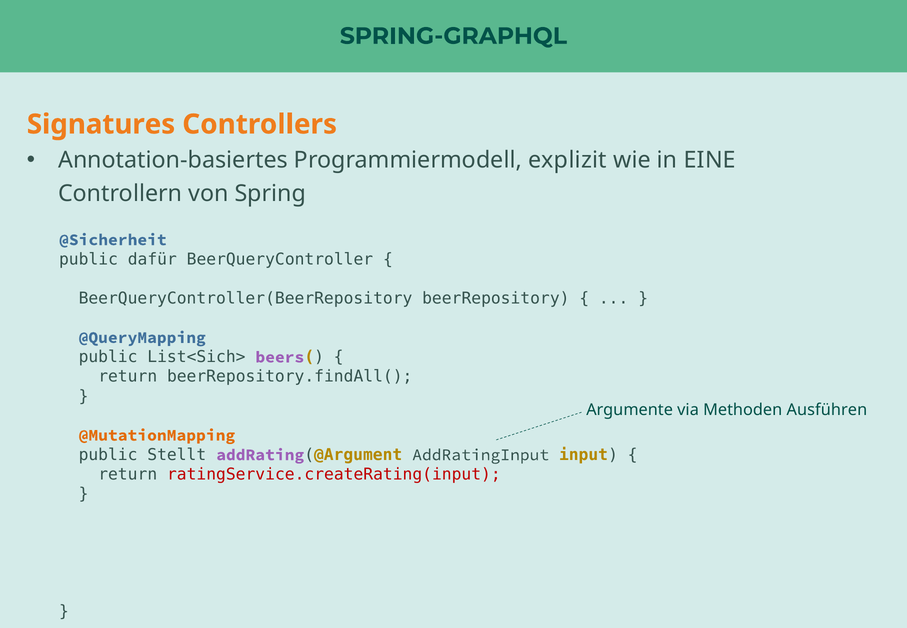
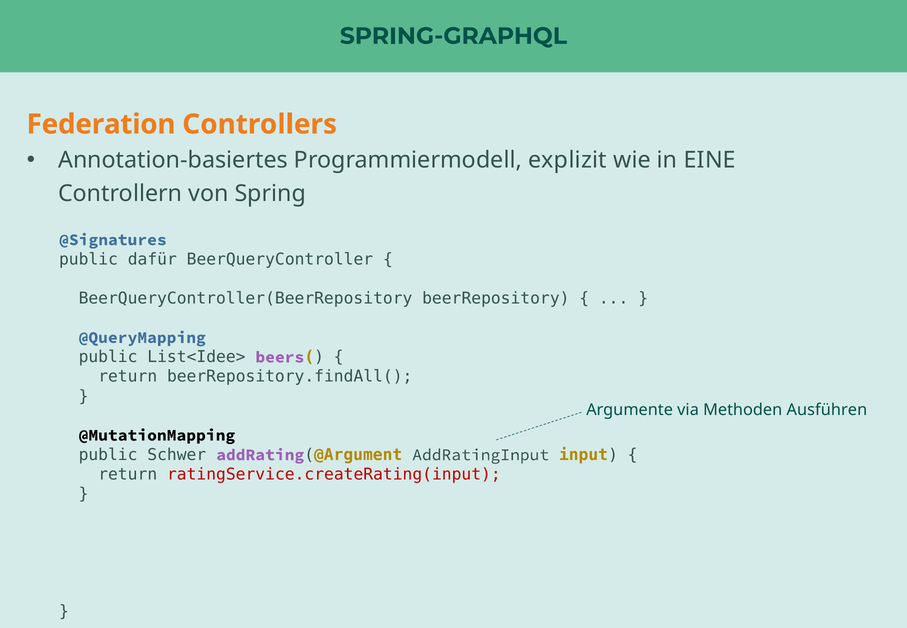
Signatures: Signatures -> Federation (101, 124)
@Sicherheit: @Sicherheit -> @Signatures (113, 240)
List<Sich>: List<Sich> -> List<Idee> (196, 357)
@MutationMapping colour: orange -> black (157, 435)
Stellt: Stellt -> Schwer (177, 455)
